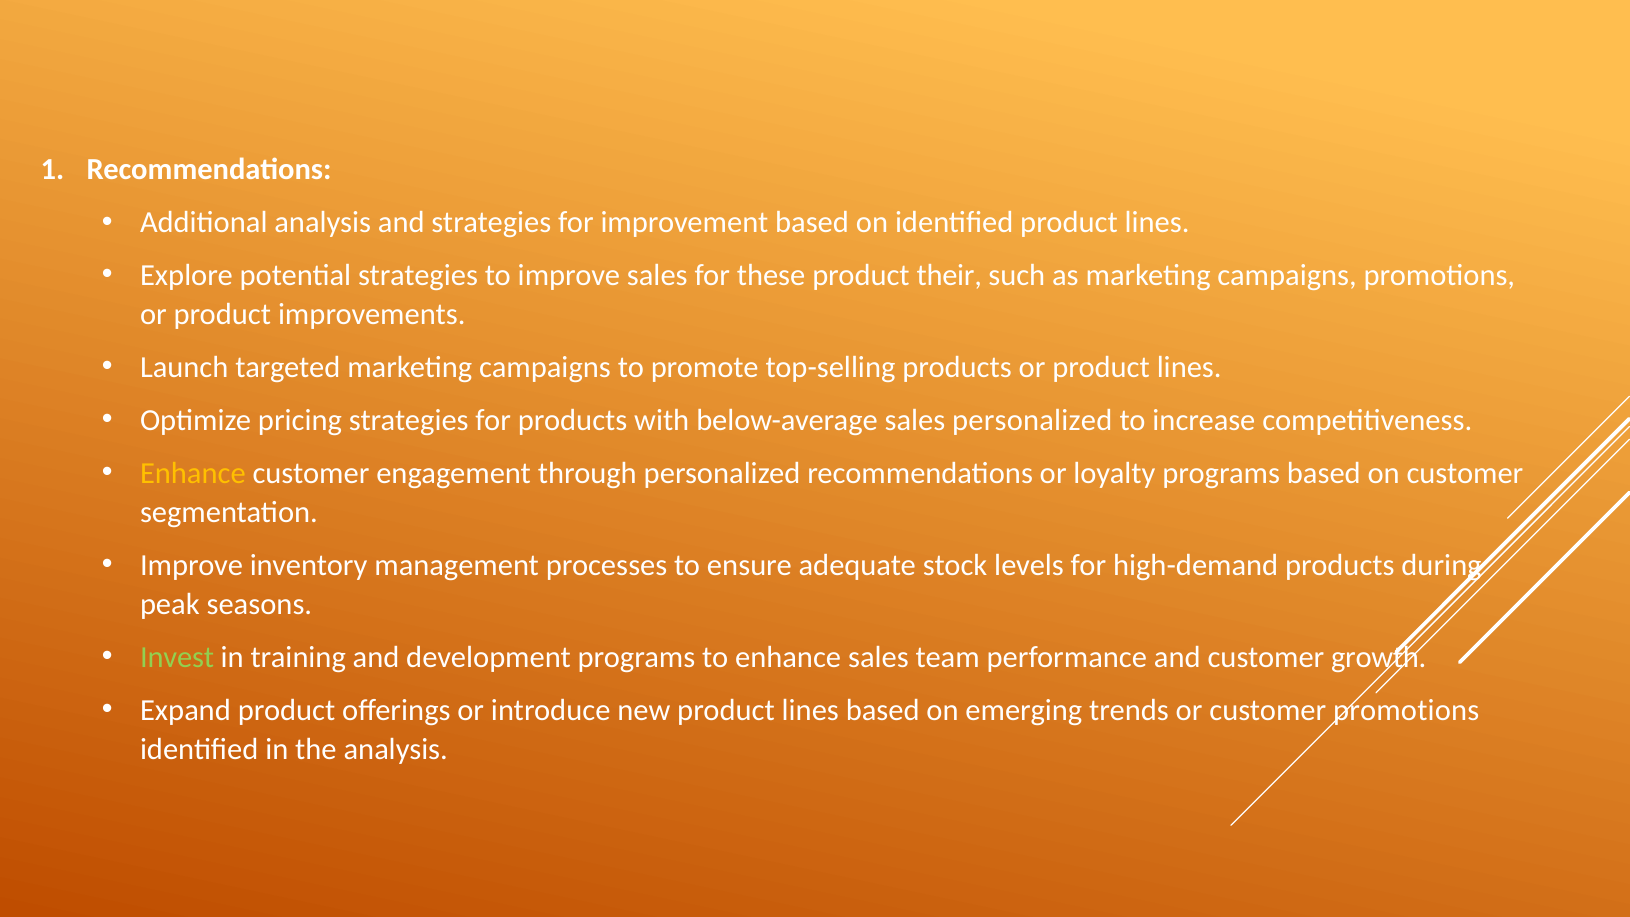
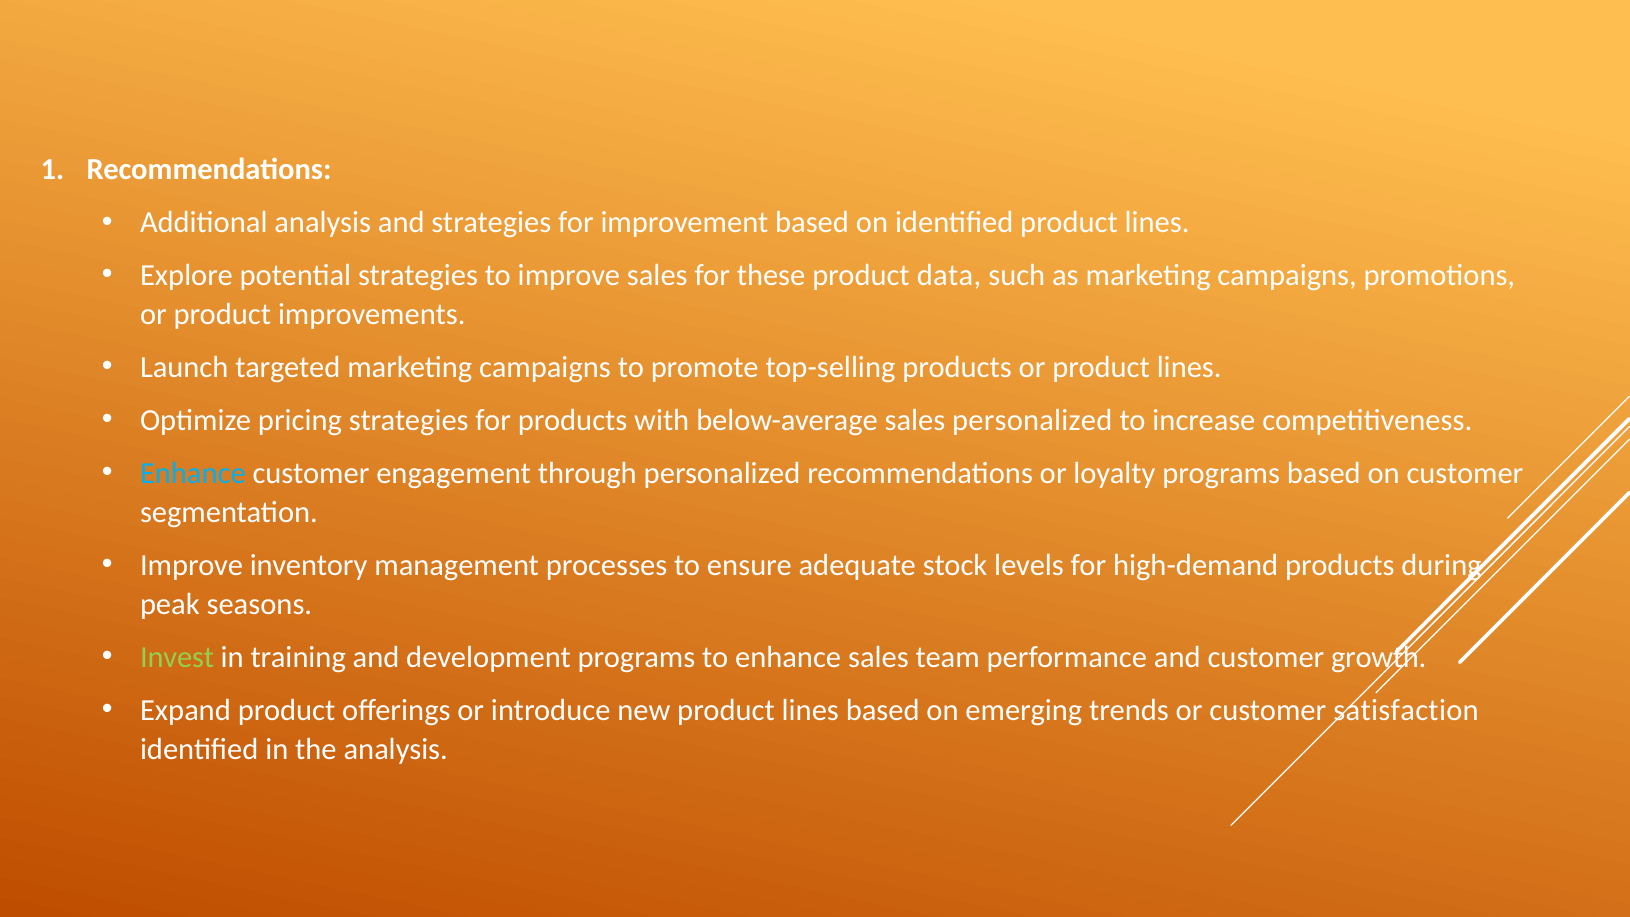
their: their -> data (949, 275)
Enhance colour: yellow -> light blue (193, 473)
customer promotions: promotions -> satisfaction (1406, 710)
